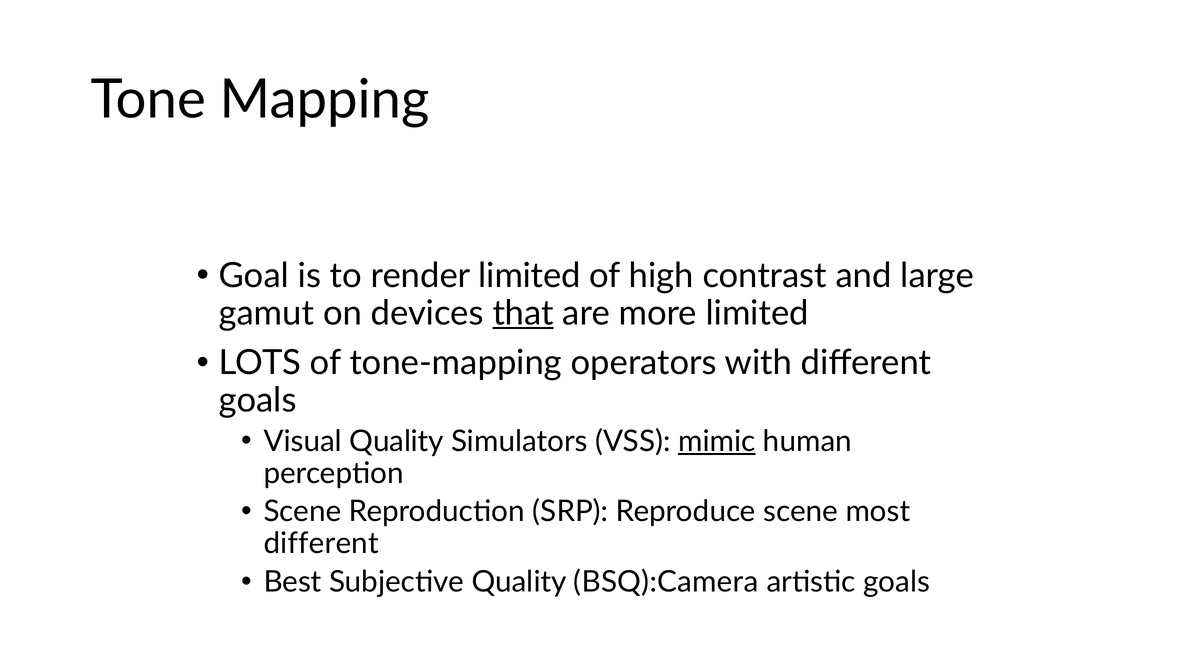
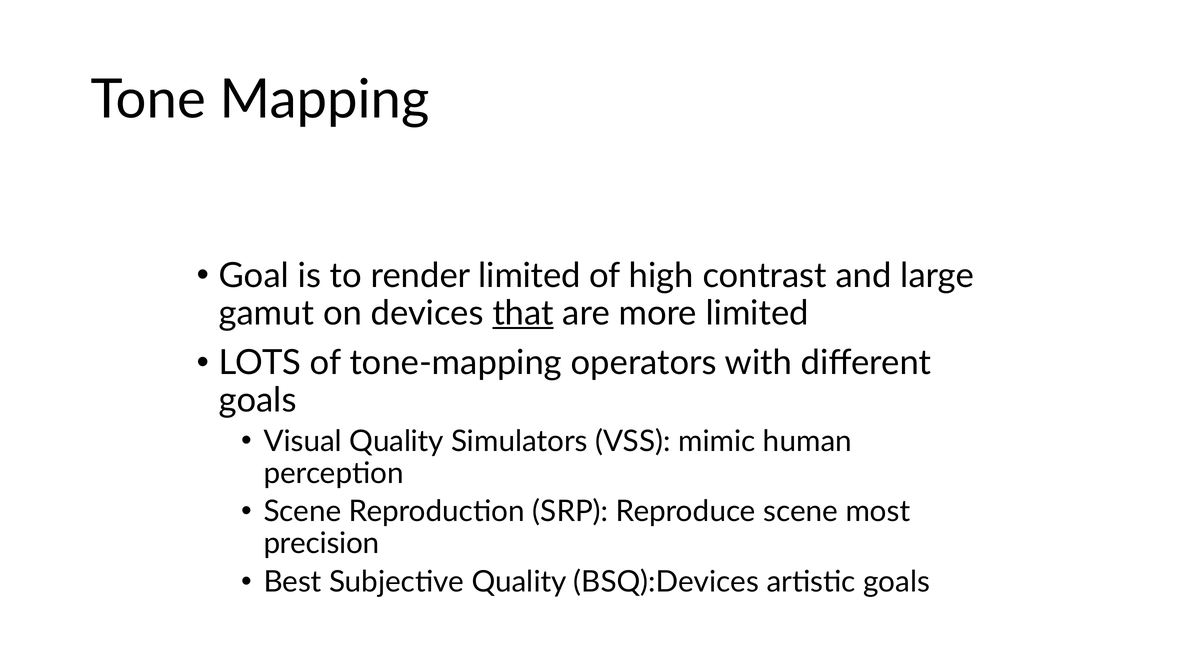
mimic underline: present -> none (717, 442)
different: different -> precision (321, 544)
BSQ):Camera: BSQ):Camera -> BSQ):Devices (666, 582)
